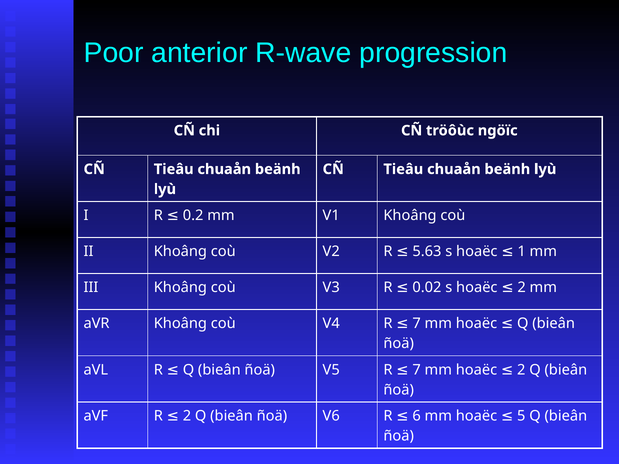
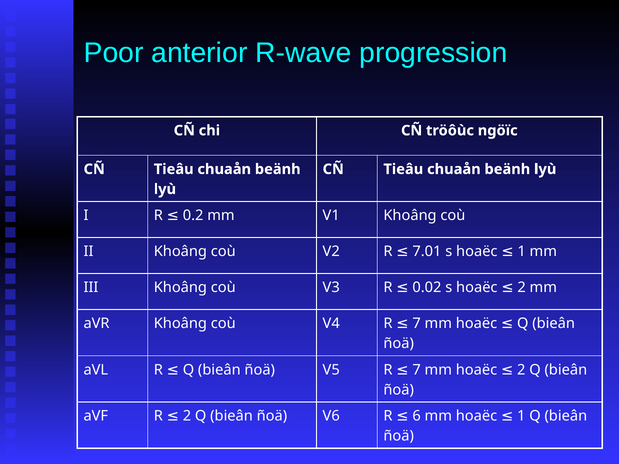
5.63: 5.63 -> 7.01 (427, 252)
mm hoaëc 5: 5 -> 1 (521, 416)
